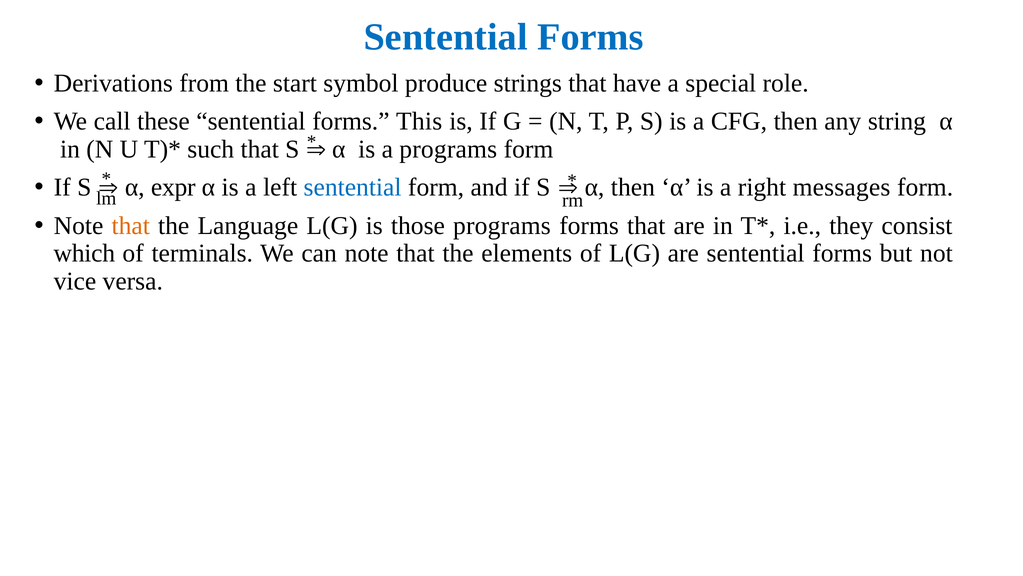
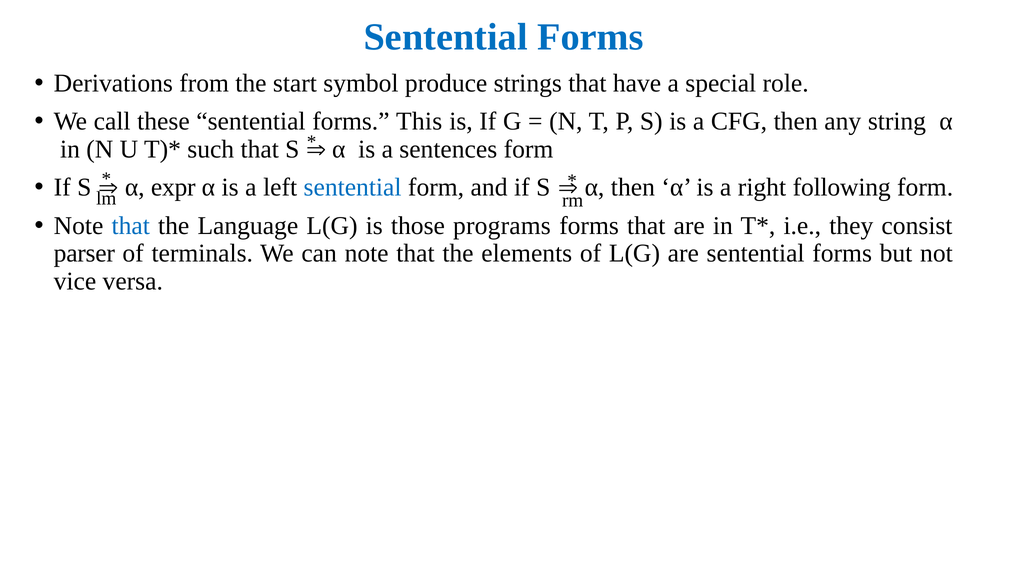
a programs: programs -> sentences (448, 149)
messages: messages -> following (842, 187)
that colour: orange -> blue (131, 226)
which: which -> parser (84, 253)
